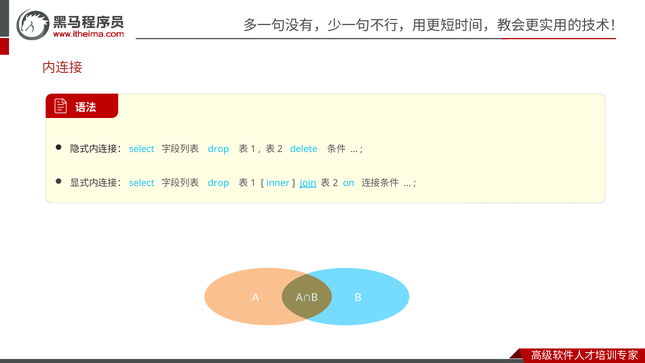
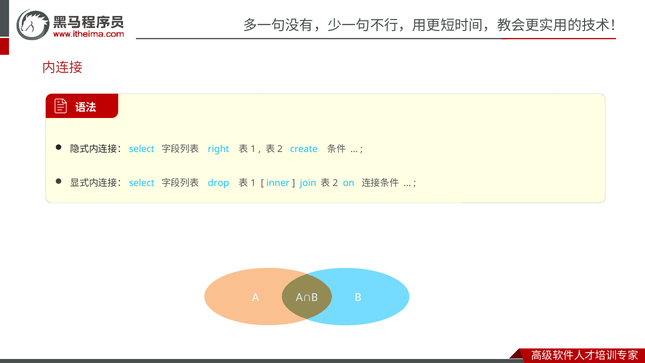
drop: drop -> right (219, 149)
delete: delete -> create (304, 149)
join underline: present -> none (308, 183)
